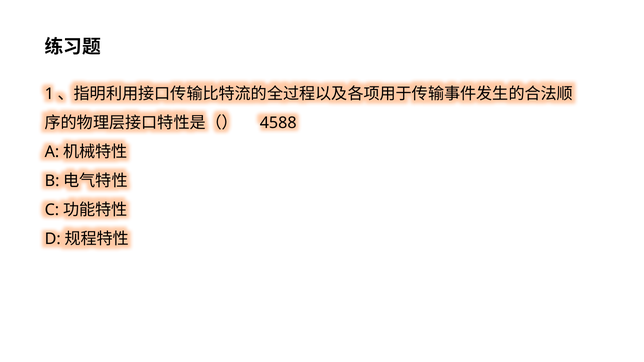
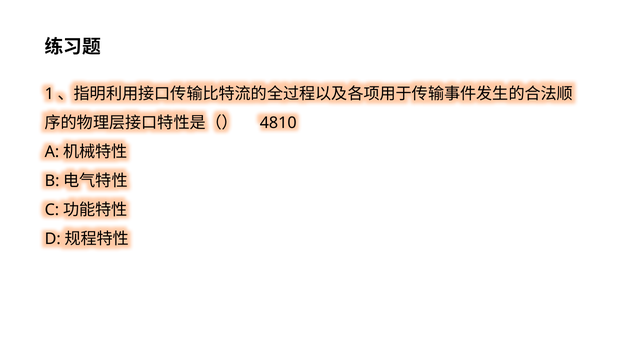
4588: 4588 -> 4810 (278, 123)
